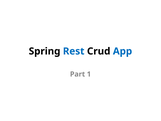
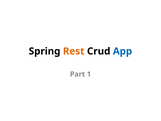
Rest colour: blue -> orange (74, 51)
